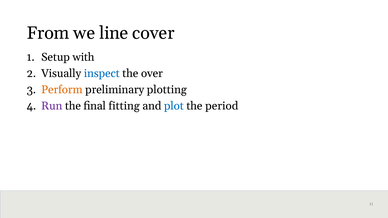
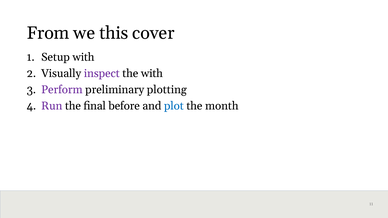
line: line -> this (114, 33)
inspect colour: blue -> purple (102, 74)
the over: over -> with (152, 74)
Perform colour: orange -> purple (62, 90)
fitting: fitting -> before (124, 106)
period: period -> month (222, 106)
